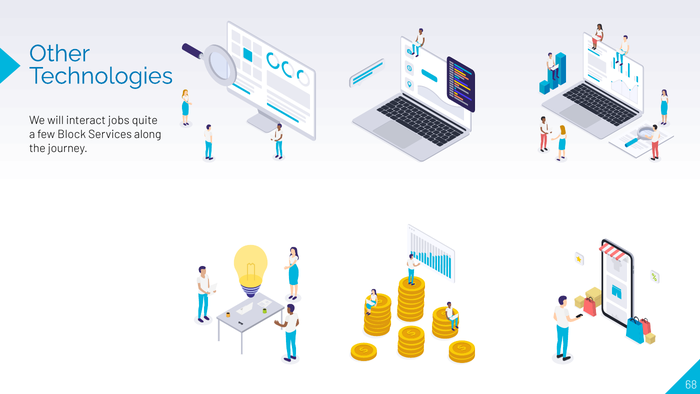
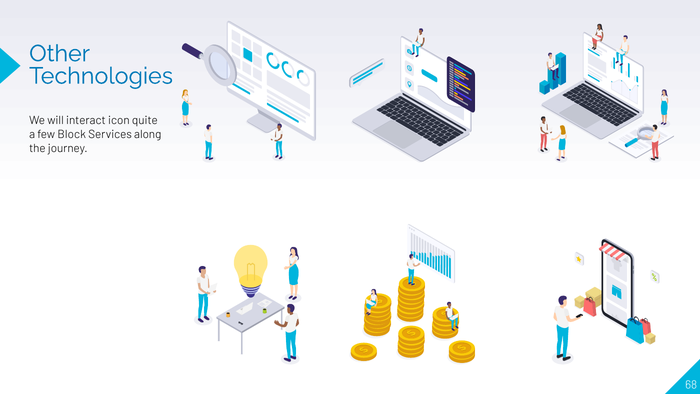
jobs: jobs -> icon (119, 120)
